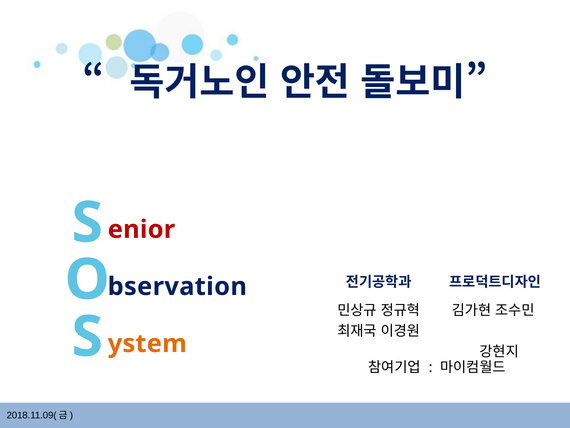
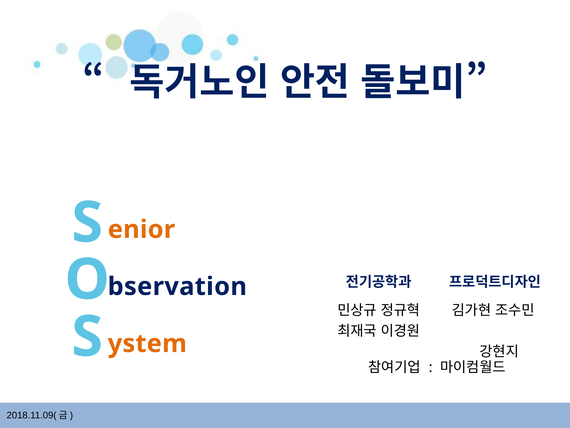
enior colour: red -> orange (141, 229)
